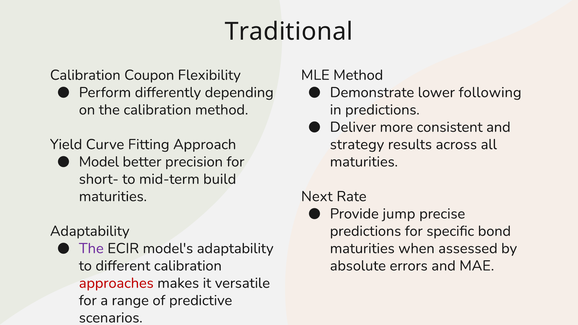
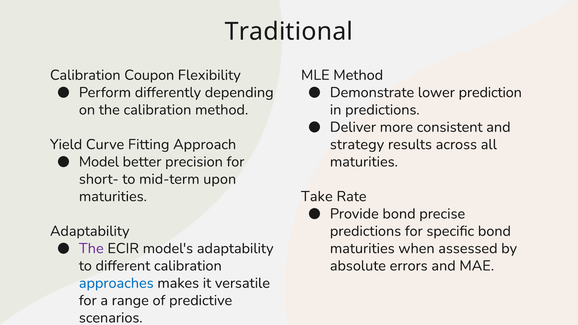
following: following -> prediction (490, 92)
build: build -> upon (220, 179)
Next: Next -> Take (317, 196)
Provide jump: jump -> bond (399, 214)
approaches colour: red -> blue (116, 283)
